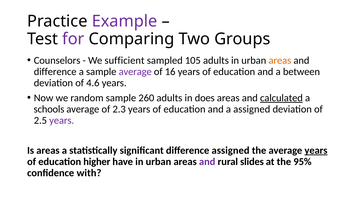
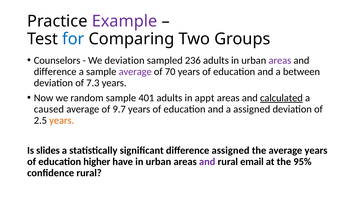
for colour: purple -> blue (73, 39)
We sufficient: sufficient -> deviation (125, 60)
105: 105 -> 236 (193, 60)
areas colour: orange -> purple (280, 60)
16: 16 -> 70 (170, 71)
4.6: 4.6 -> 7.3 (93, 83)
260: 260 -> 401 (146, 98)
does: does -> appt (205, 98)
schools: schools -> caused (49, 109)
2.3: 2.3 -> 9.7 (119, 109)
years colour: purple -> orange (62, 120)
Is areas: areas -> slides (48, 150)
years underline: present -> none (316, 150)
slides: slides -> email (252, 161)
confidence with: with -> rural (89, 172)
